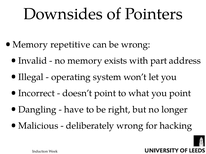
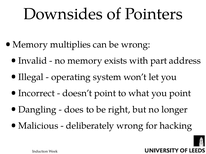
repetitive: repetitive -> multiplies (70, 45)
have: have -> does (74, 110)
